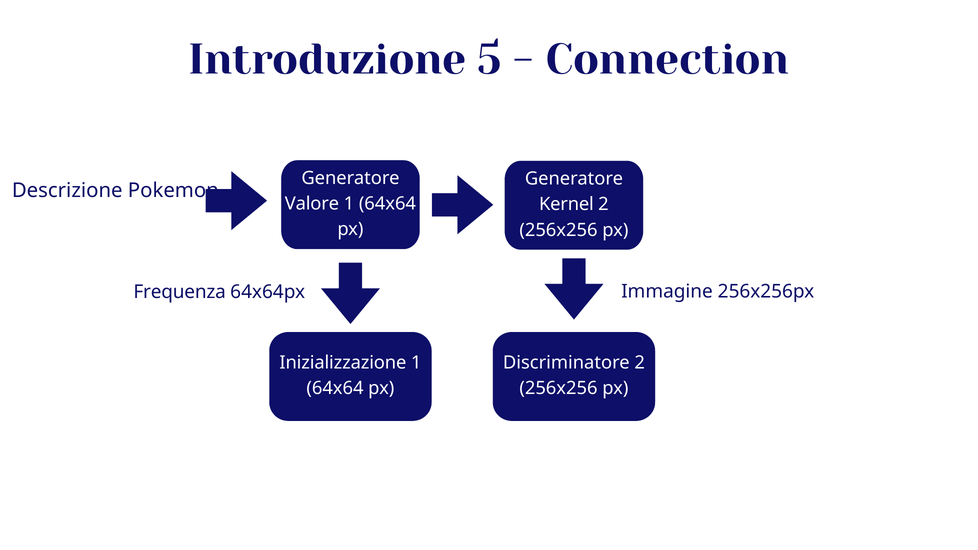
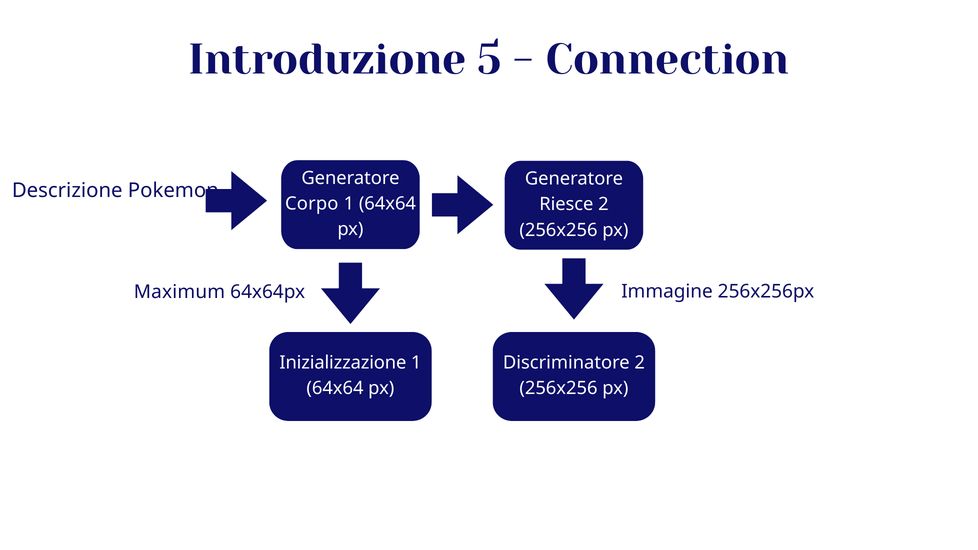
Valore: Valore -> Corpo (312, 204)
Kernel: Kernel -> Riesce (566, 204)
Frequenza: Frequenza -> Maximum (179, 292)
